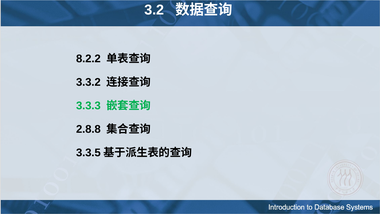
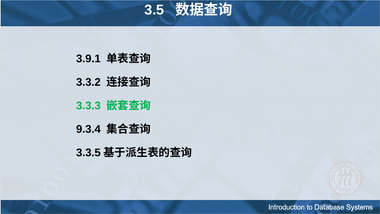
3.2: 3.2 -> 3.5 (154, 10)
8.2.2: 8.2.2 -> 3.9.1 (88, 59)
2.8.8: 2.8.8 -> 9.3.4 (88, 129)
